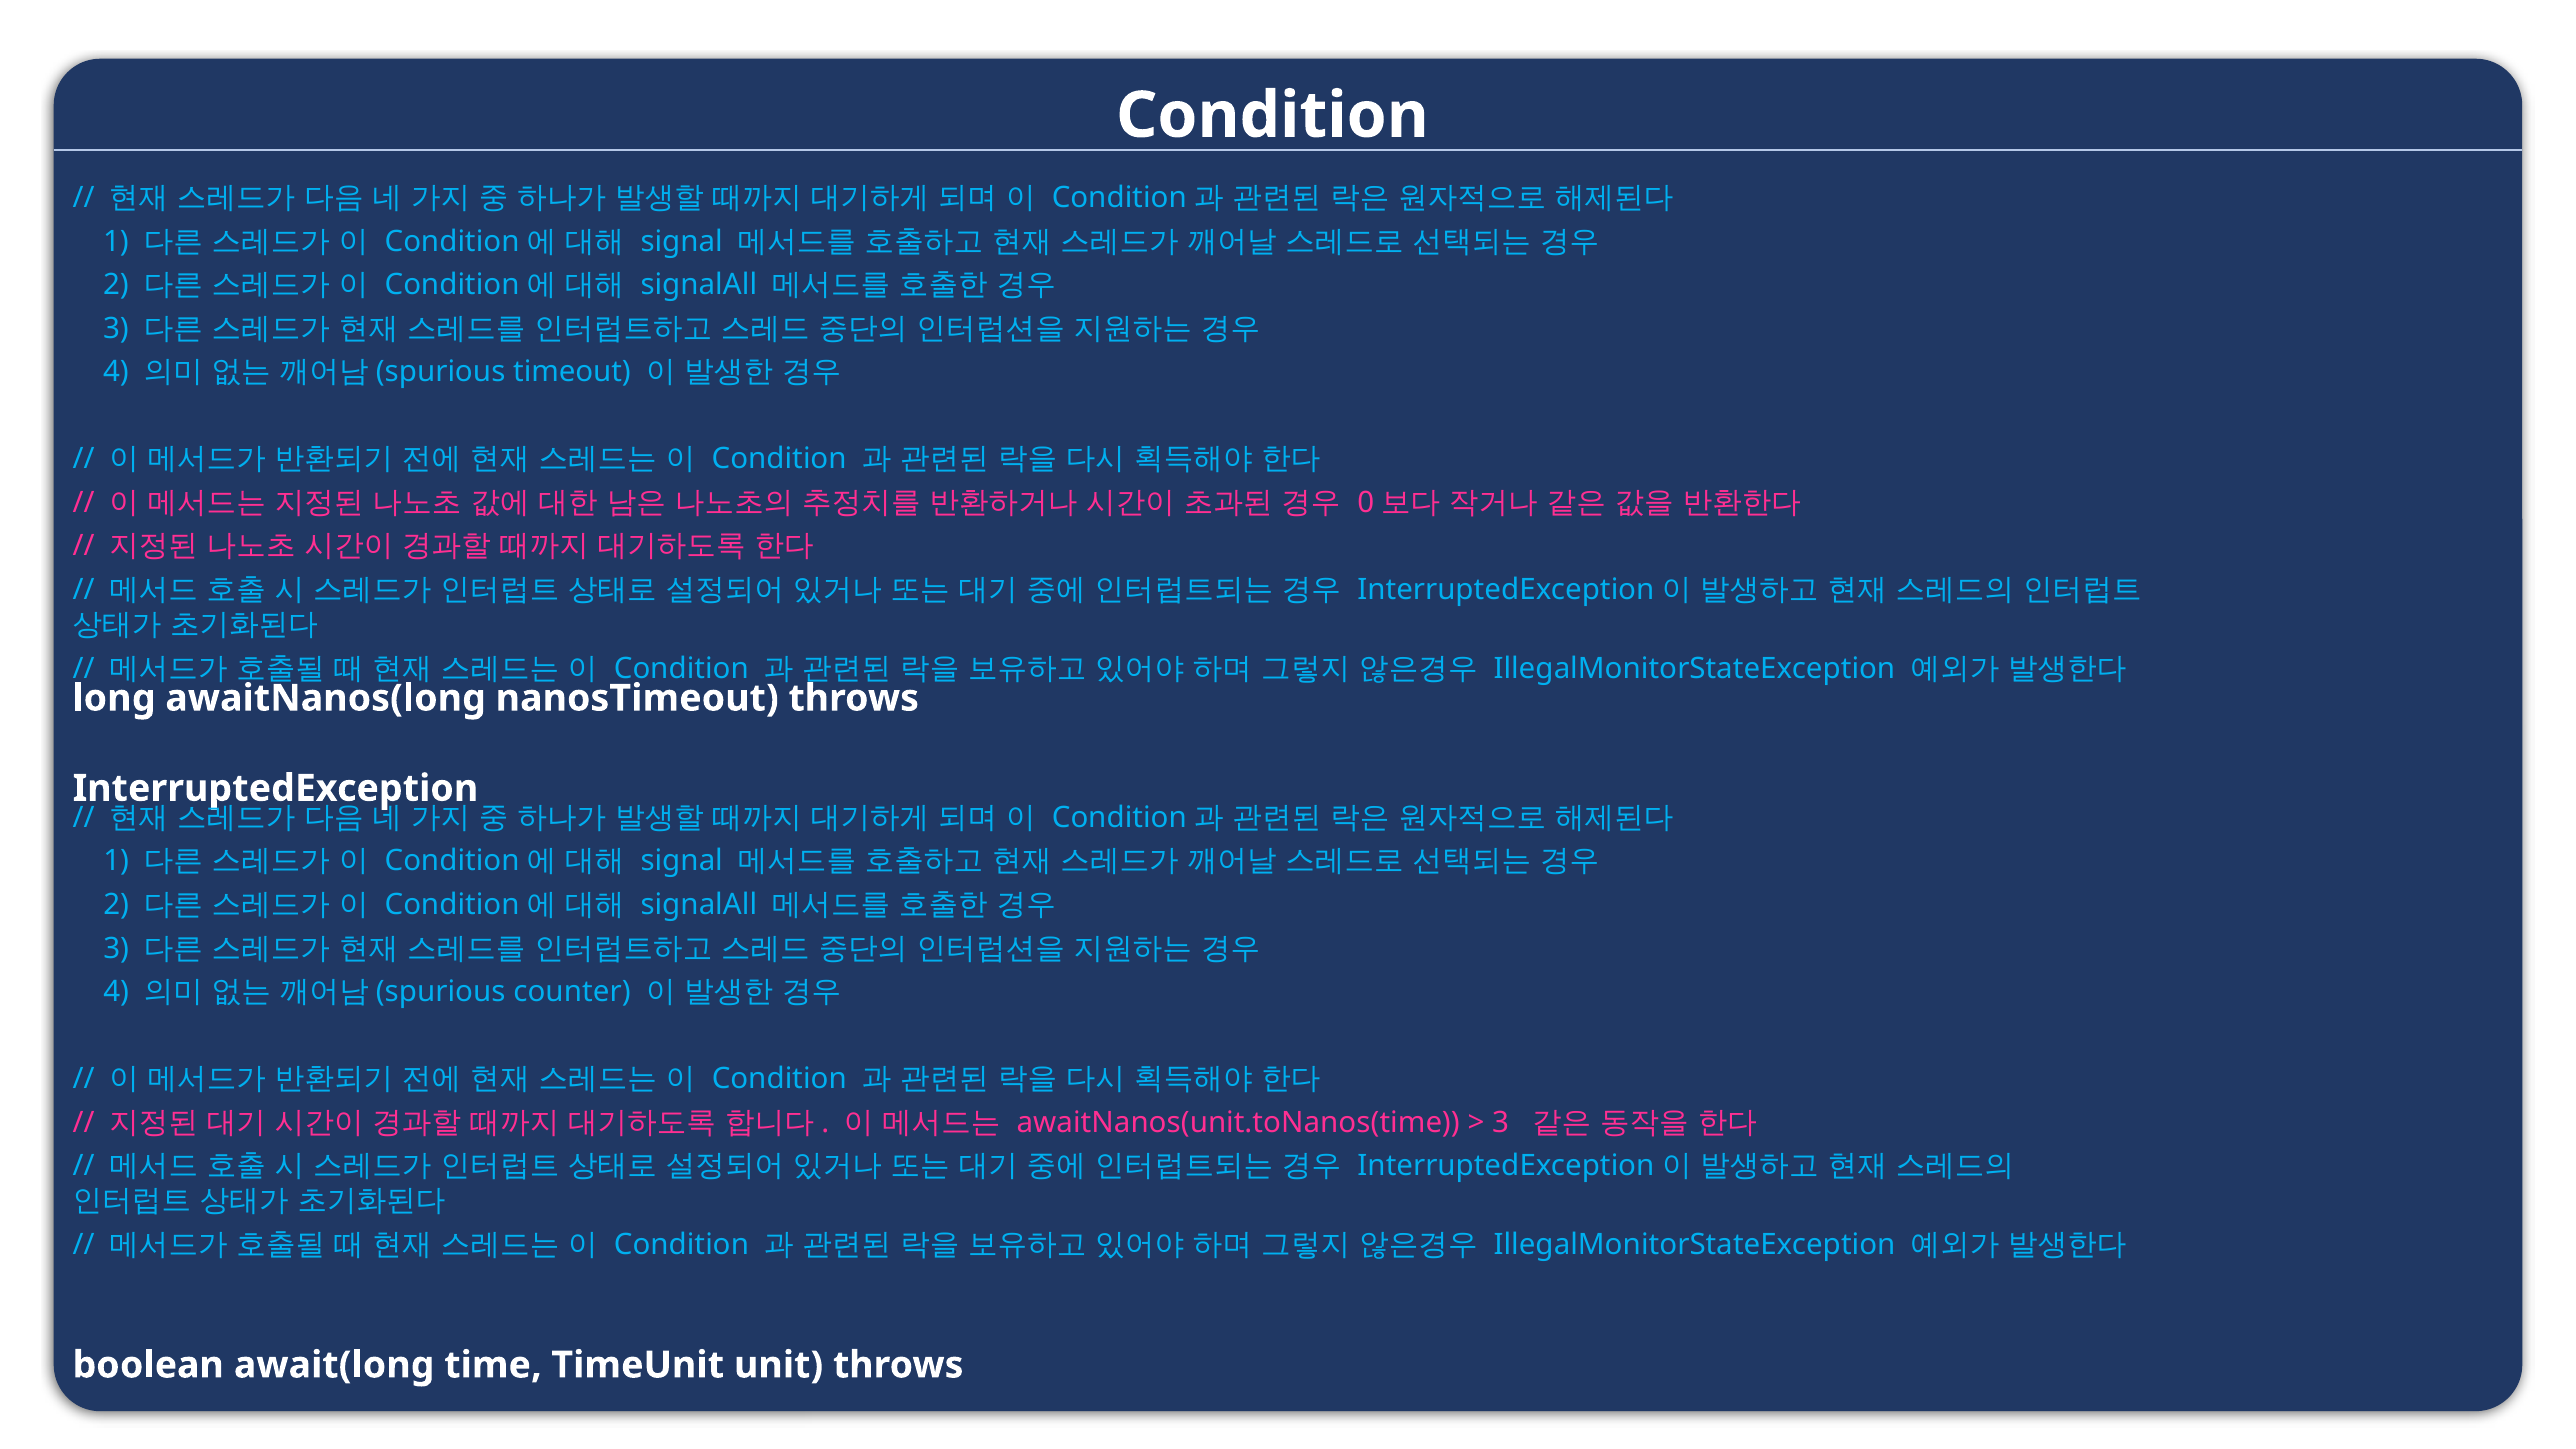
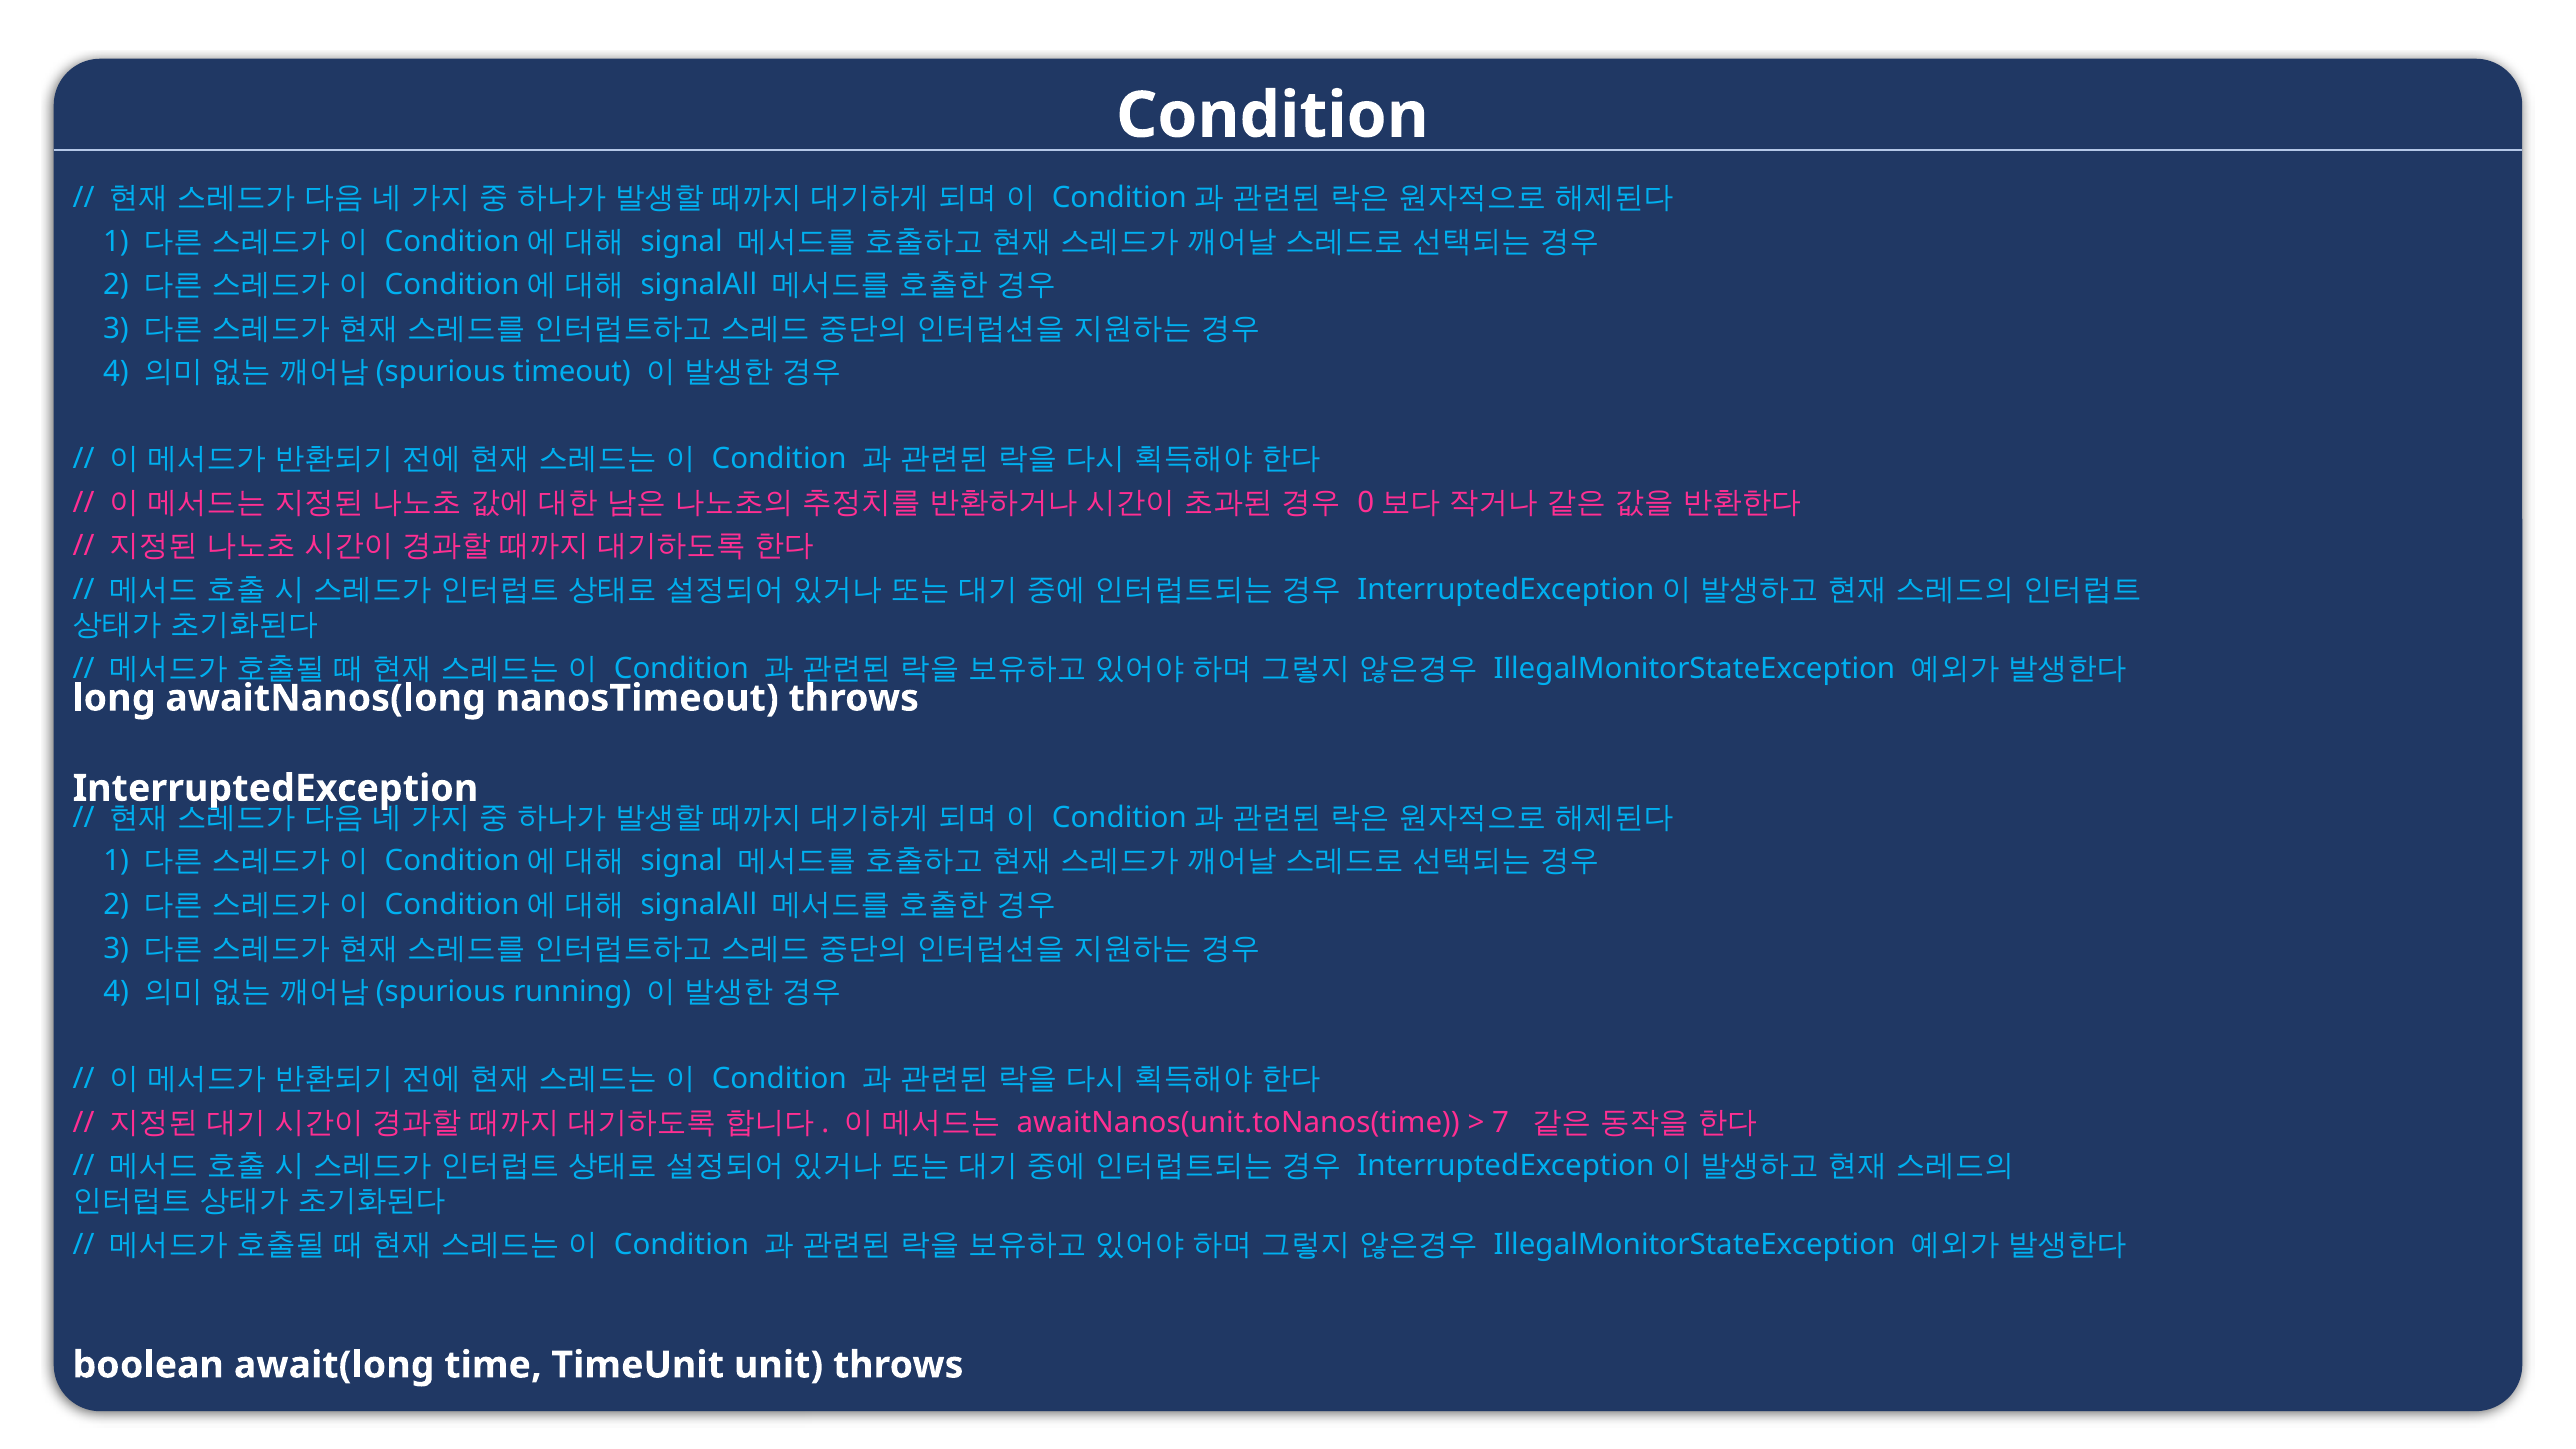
counter: counter -> running (572, 992)
3: 3 -> 7 (1501, 1122)
